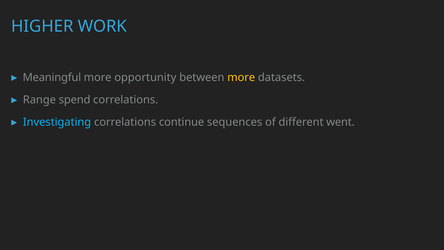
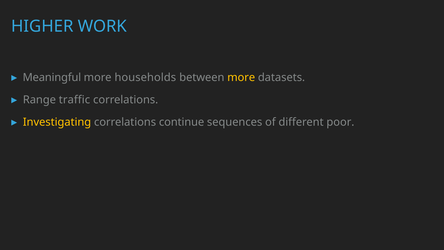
opportunity: opportunity -> households (145, 77)
spend: spend -> traffic (74, 100)
Investigating colour: light blue -> yellow (57, 122)
went: went -> poor (340, 122)
